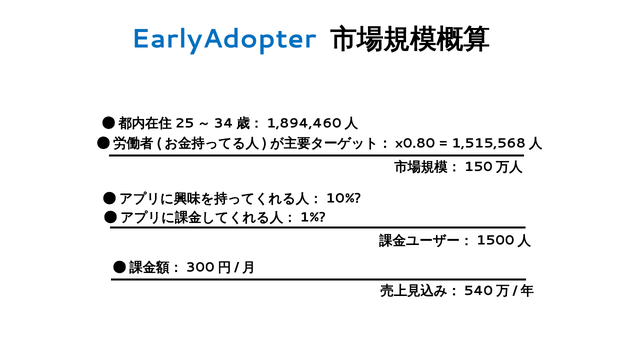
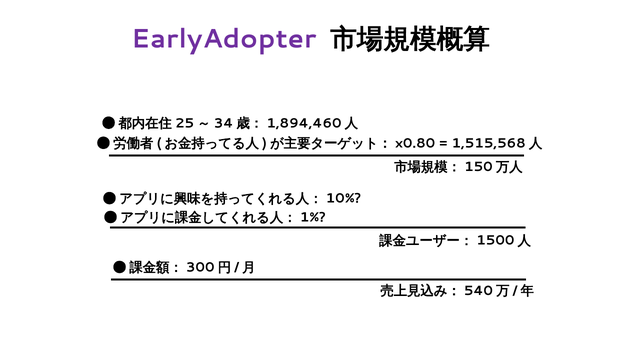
EarlyAdopter colour: blue -> purple (224, 39)
